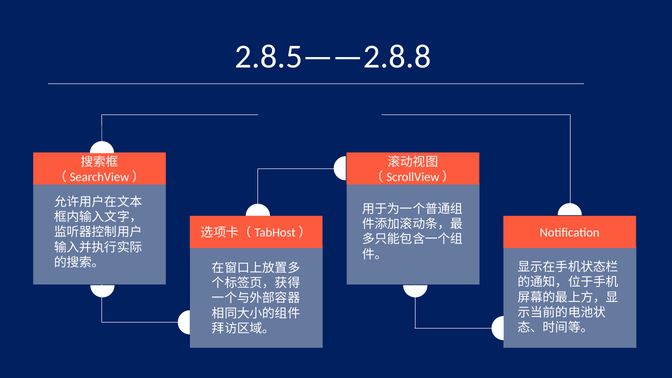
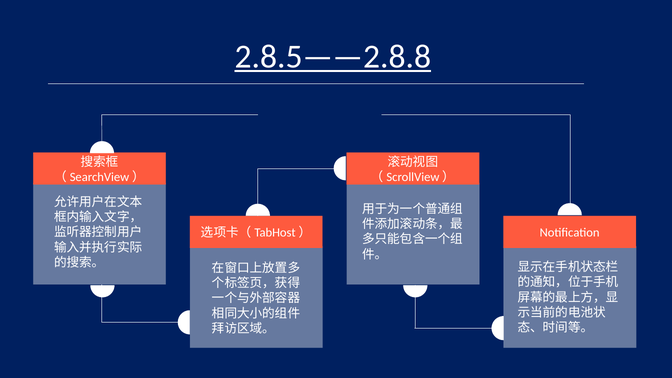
2.8.5——2.8.8 underline: none -> present (333, 57)
